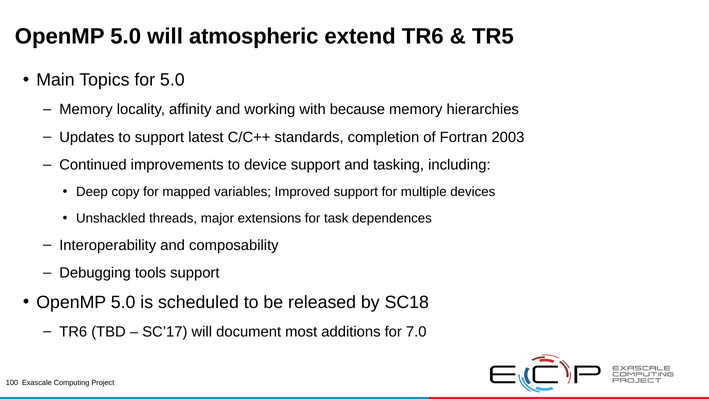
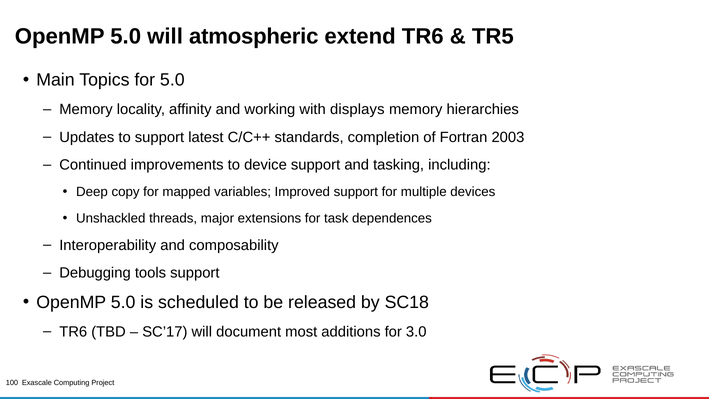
because: because -> displays (357, 109)
7.0: 7.0 -> 3.0 (416, 332)
